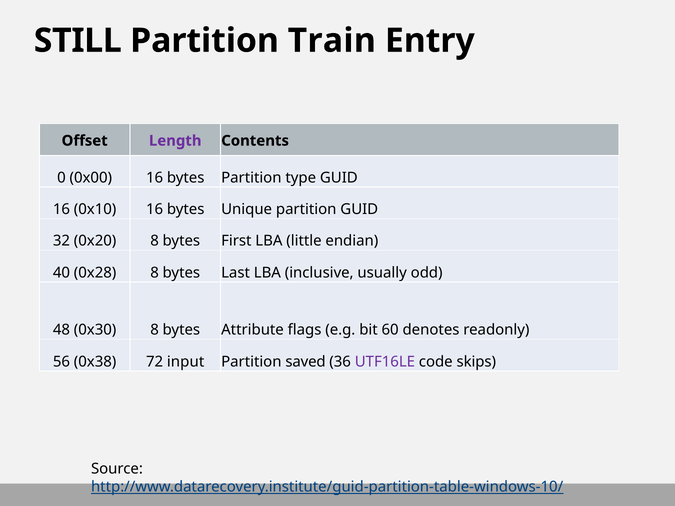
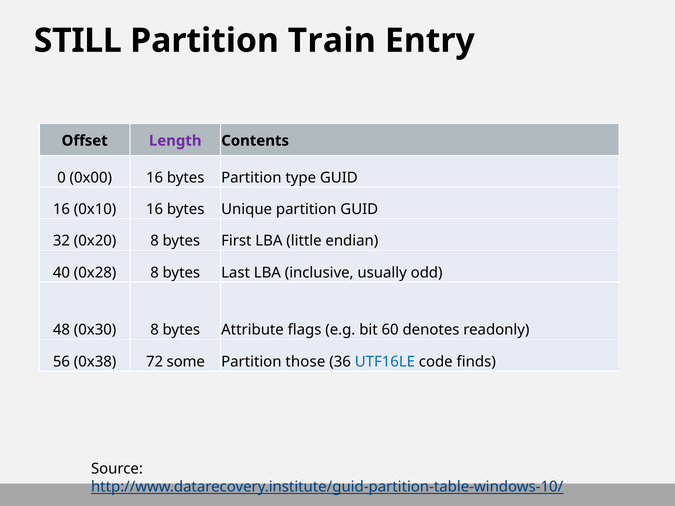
input: input -> some (186, 362)
saved: saved -> those (305, 362)
UTF16LE colour: purple -> blue (385, 362)
skips: skips -> finds (476, 362)
